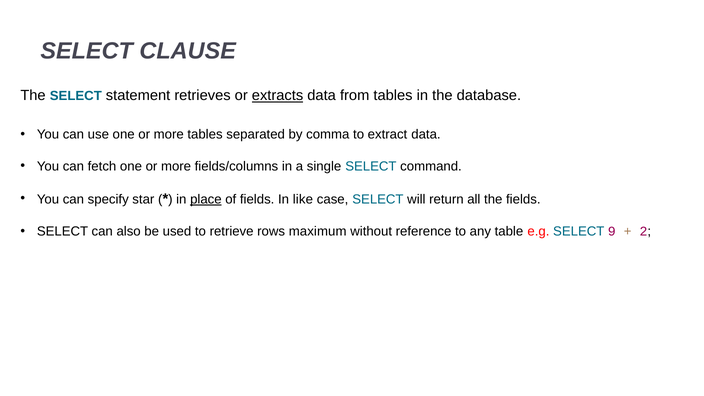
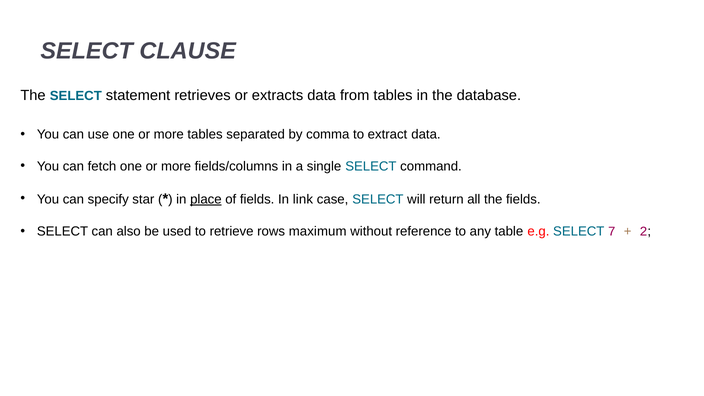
extracts underline: present -> none (278, 96)
like: like -> link (303, 199)
9: 9 -> 7 (612, 231)
